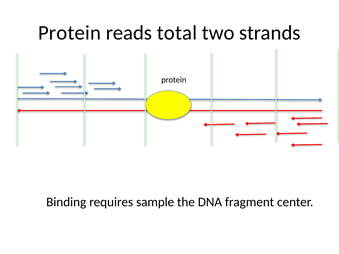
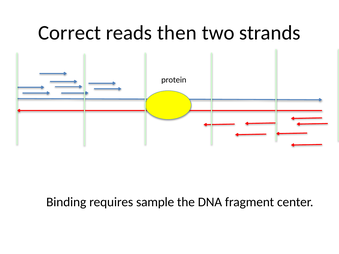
Protein: Protein -> Correct (70, 33)
total: total -> then (177, 33)
